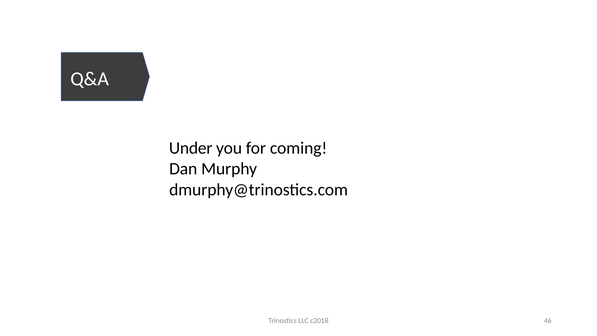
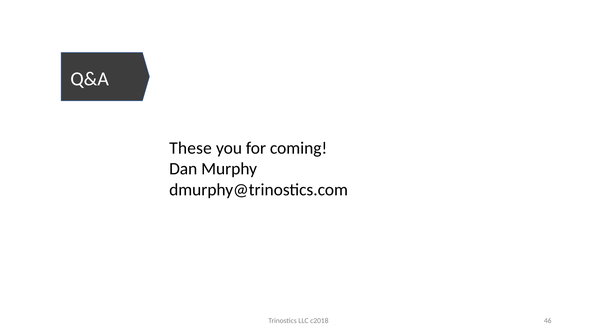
Under: Under -> These (191, 148)
